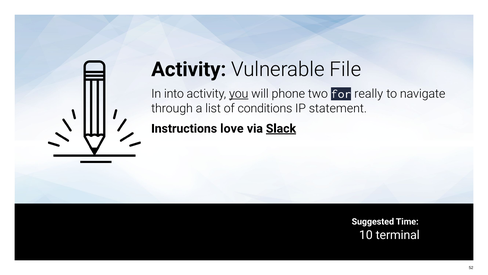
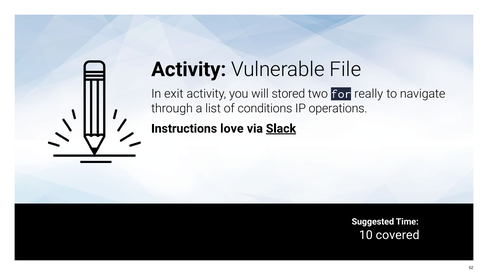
into: into -> exit (174, 94)
you underline: present -> none (239, 94)
phone: phone -> stored (288, 94)
statement: statement -> operations (338, 108)
terminal: terminal -> covered (398, 235)
